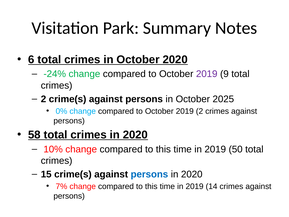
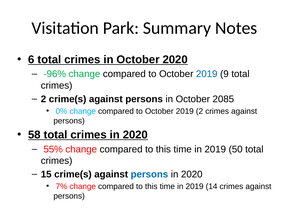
-24%: -24% -> -96% (55, 74)
2019 colour: purple -> blue (207, 74)
2025: 2025 -> 2085 (223, 99)
10%: 10% -> 55% (53, 149)
